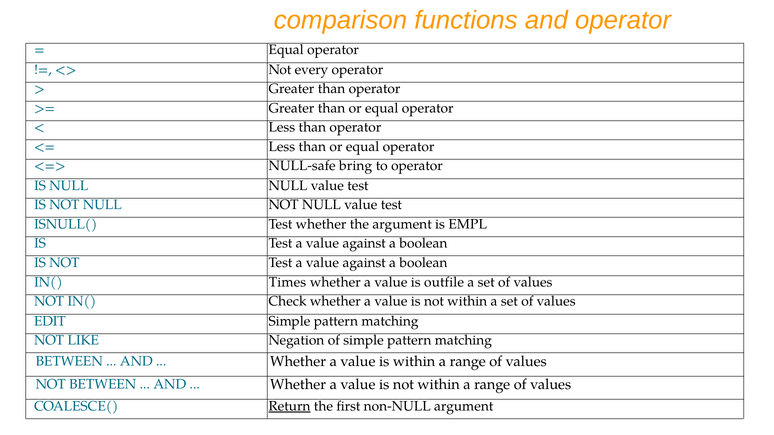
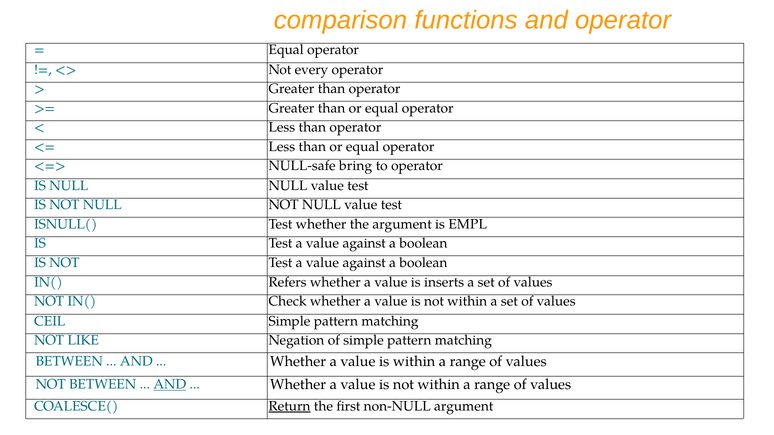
Times: Times -> Refers (288, 282)
outfile: outfile -> inserts (444, 282)
EDIT: EDIT -> CEIL (50, 321)
AND underline: none -> present (170, 385)
